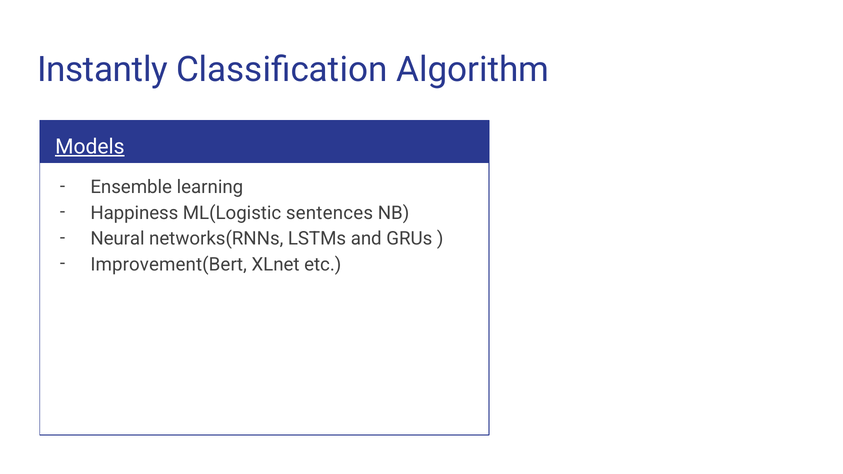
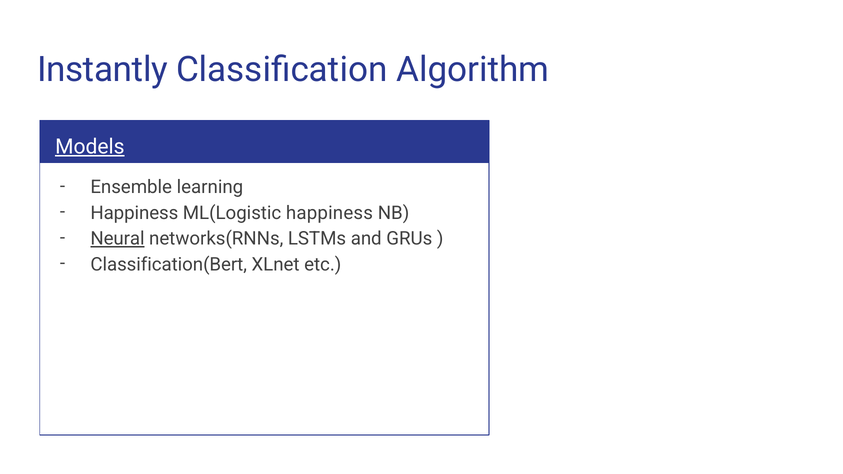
ML(Logistic sentences: sentences -> happiness (329, 213)
Neural underline: none -> present (117, 239)
Improvement(Bert: Improvement(Bert -> Classification(Bert (169, 265)
